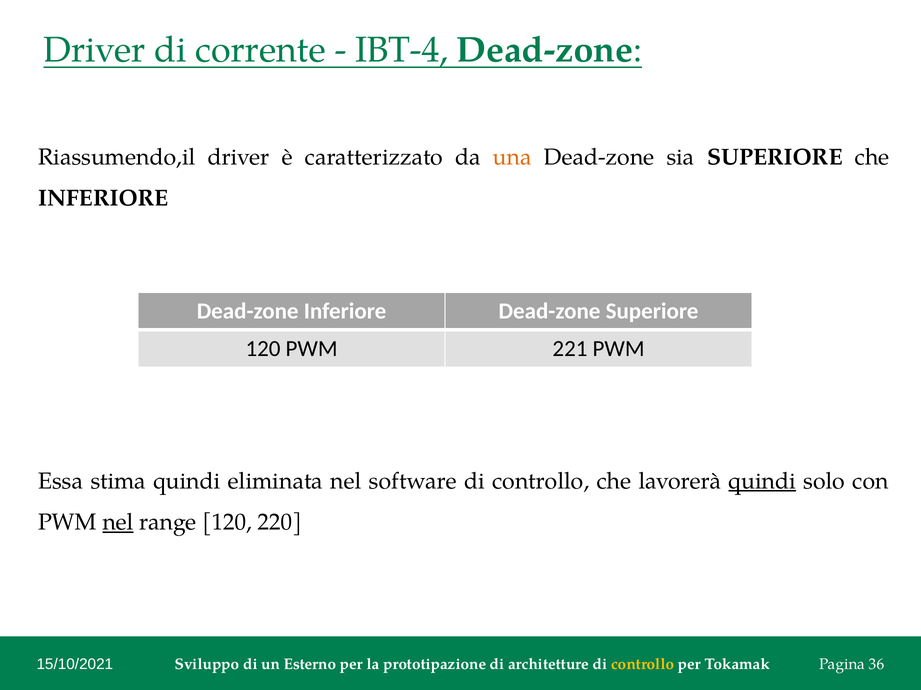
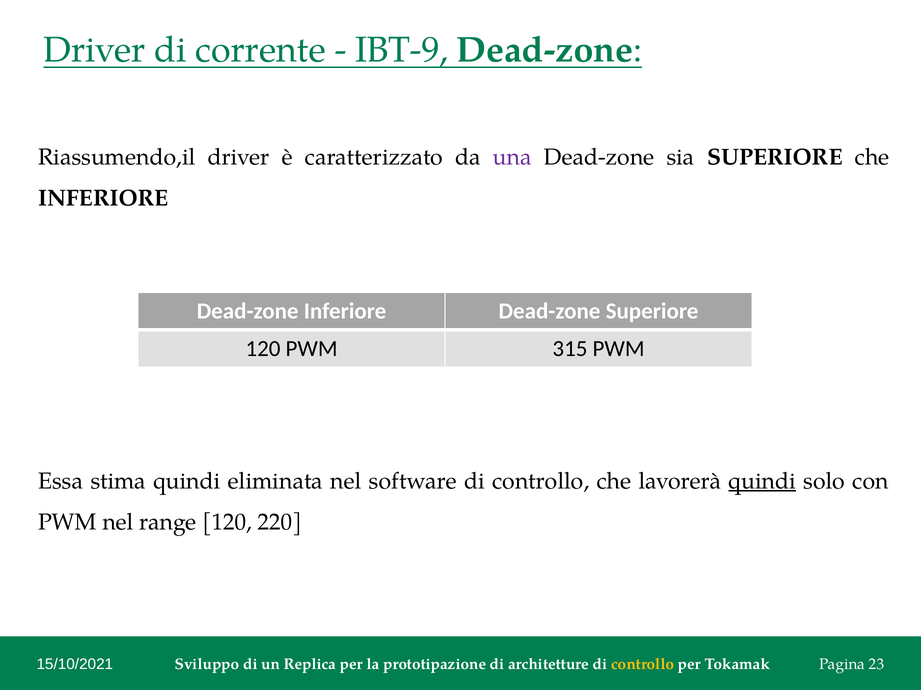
IBT-4: IBT-4 -> IBT-9 (402, 50)
una colour: orange -> purple (512, 157)
221: 221 -> 315 (570, 349)
nel underline: present -> none (118, 523)
Esterno: Esterno -> Replica (310, 665)
36: 36 -> 23 (877, 665)
